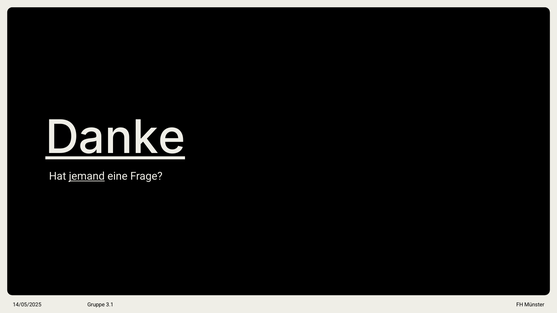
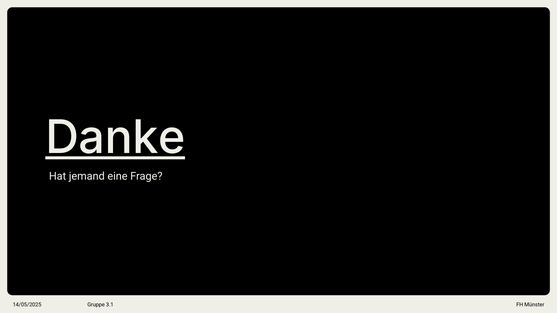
jemand underline: present -> none (87, 176)
